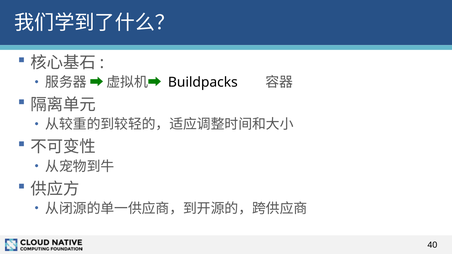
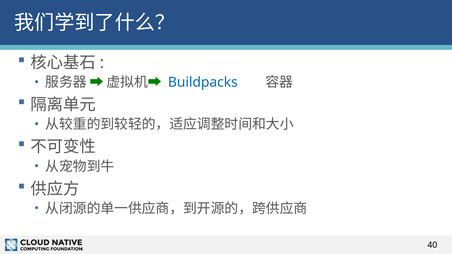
Buildpacks colour: black -> blue (203, 82)
